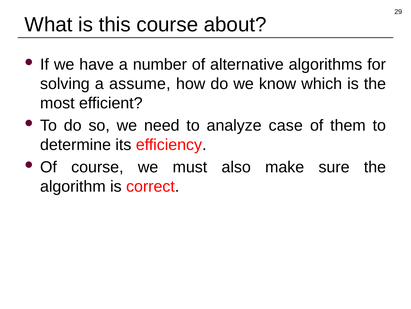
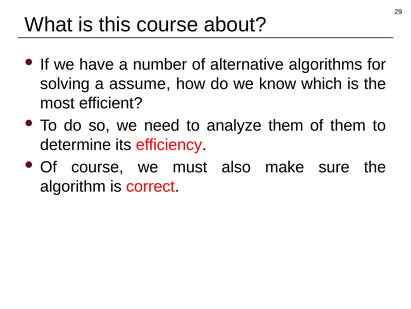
analyze case: case -> them (286, 125)
